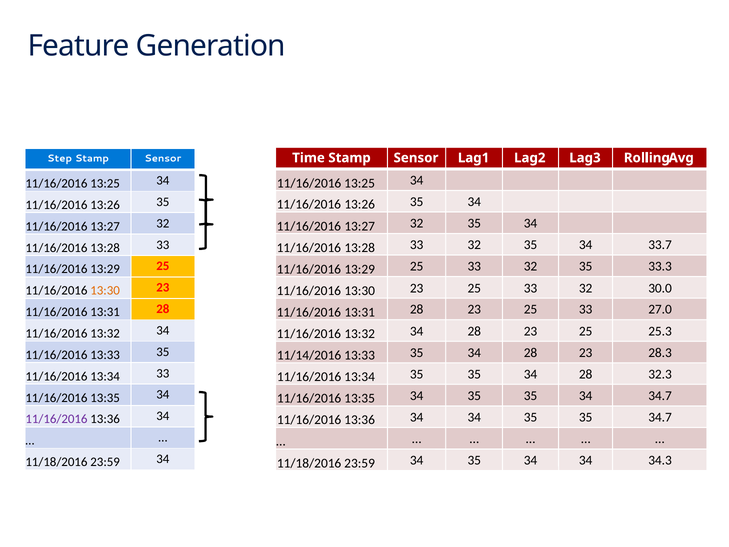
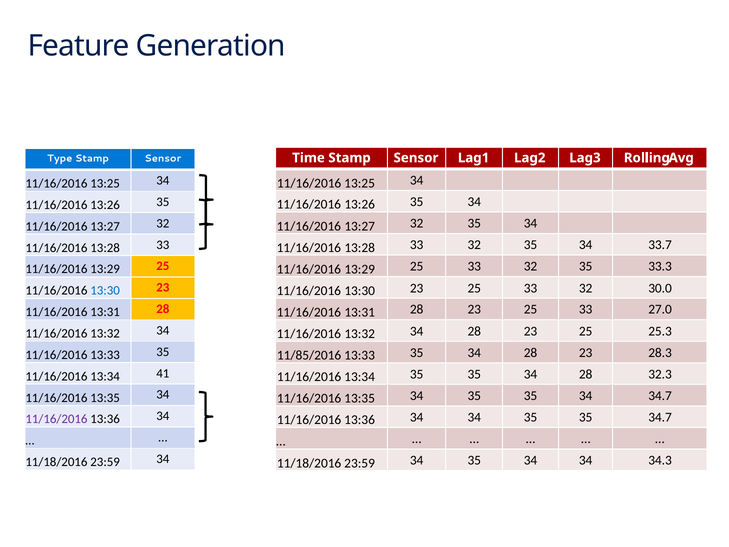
Step: Step -> Type (60, 159)
13:30 colour: orange -> blue (105, 290)
11/14/2016: 11/14/2016 -> 11/85/2016 (309, 355)
13:34 33: 33 -> 41 (163, 373)
